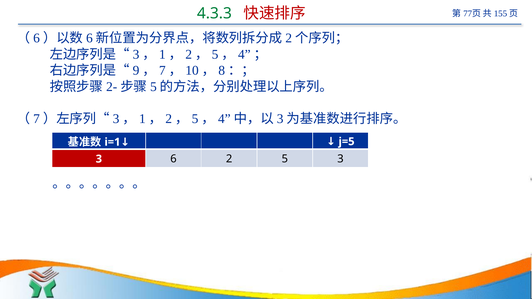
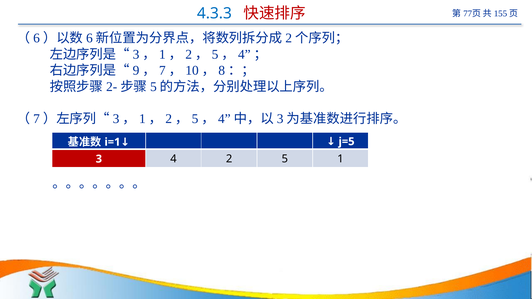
4.3.3 colour: green -> blue (214, 13)
6: 6 -> 4 (173, 159)
5 3: 3 -> 1 (340, 159)
